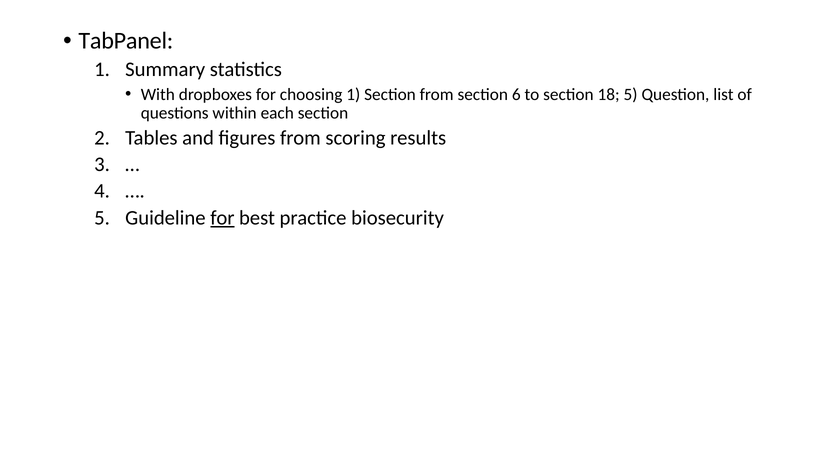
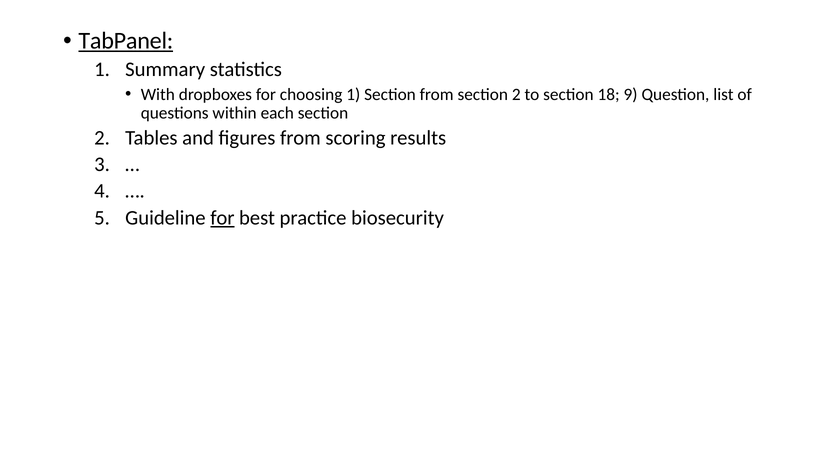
TabPanel underline: none -> present (126, 41)
from section 6: 6 -> 2 (516, 94)
18 5: 5 -> 9 (631, 94)
